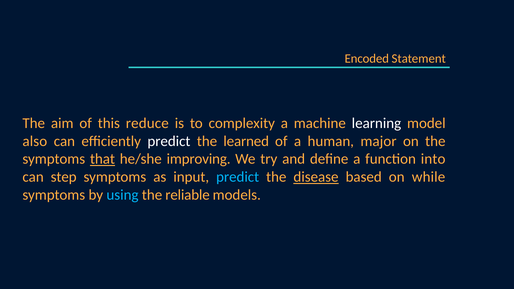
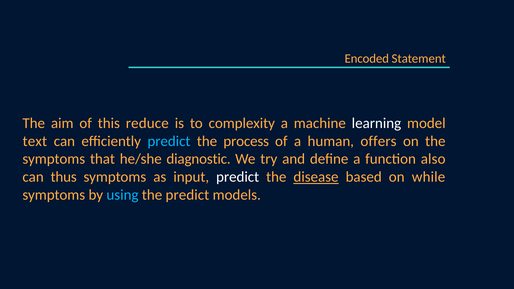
also: also -> text (35, 141)
predict colour: white -> light blue (169, 141)
learned: learned -> process (246, 141)
major: major -> offers (378, 141)
that underline: present -> none (102, 159)
improving: improving -> diagnostic (199, 159)
into: into -> also (433, 159)
step: step -> thus (64, 177)
predict colour: light blue -> white (238, 177)
the reliable: reliable -> predict (187, 195)
